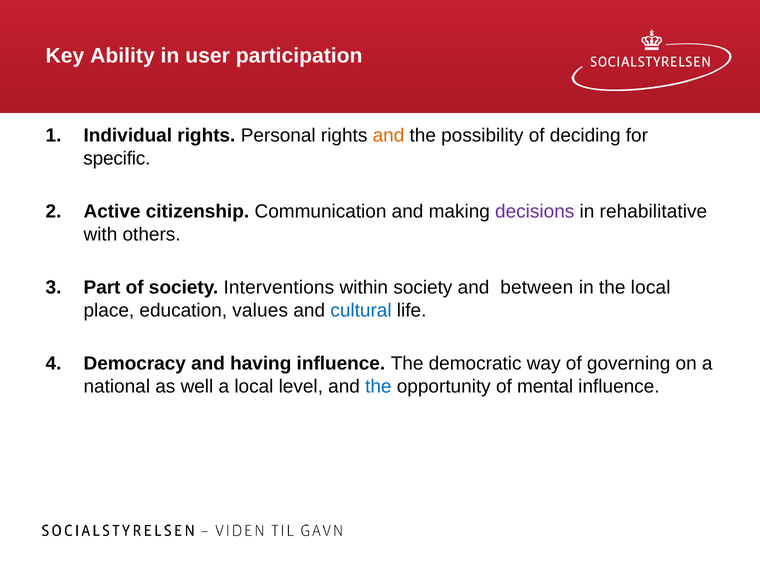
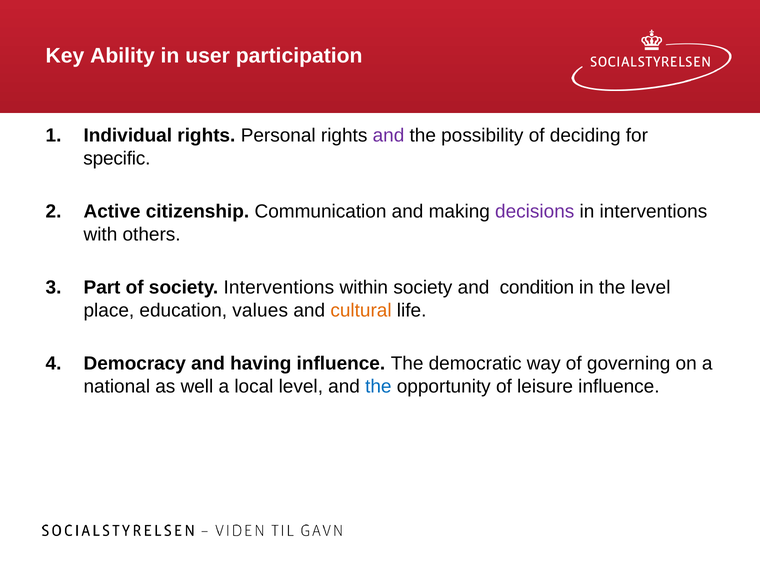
and colour: orange -> purple (389, 136)
in rehabilitative: rehabilitative -> interventions (653, 212)
between: between -> condition (537, 288)
the local: local -> level (651, 288)
cultural colour: blue -> orange (361, 310)
mental: mental -> leisure (545, 386)
